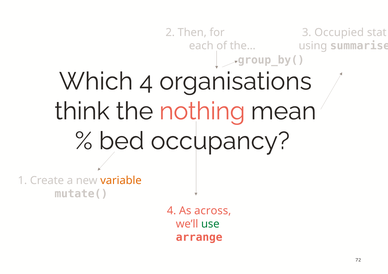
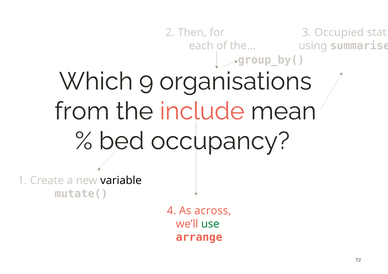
Which 4: 4 -> 9 (146, 81)
think: think -> from (82, 111)
nothing: nothing -> include (202, 111)
variable colour: orange -> black (121, 181)
